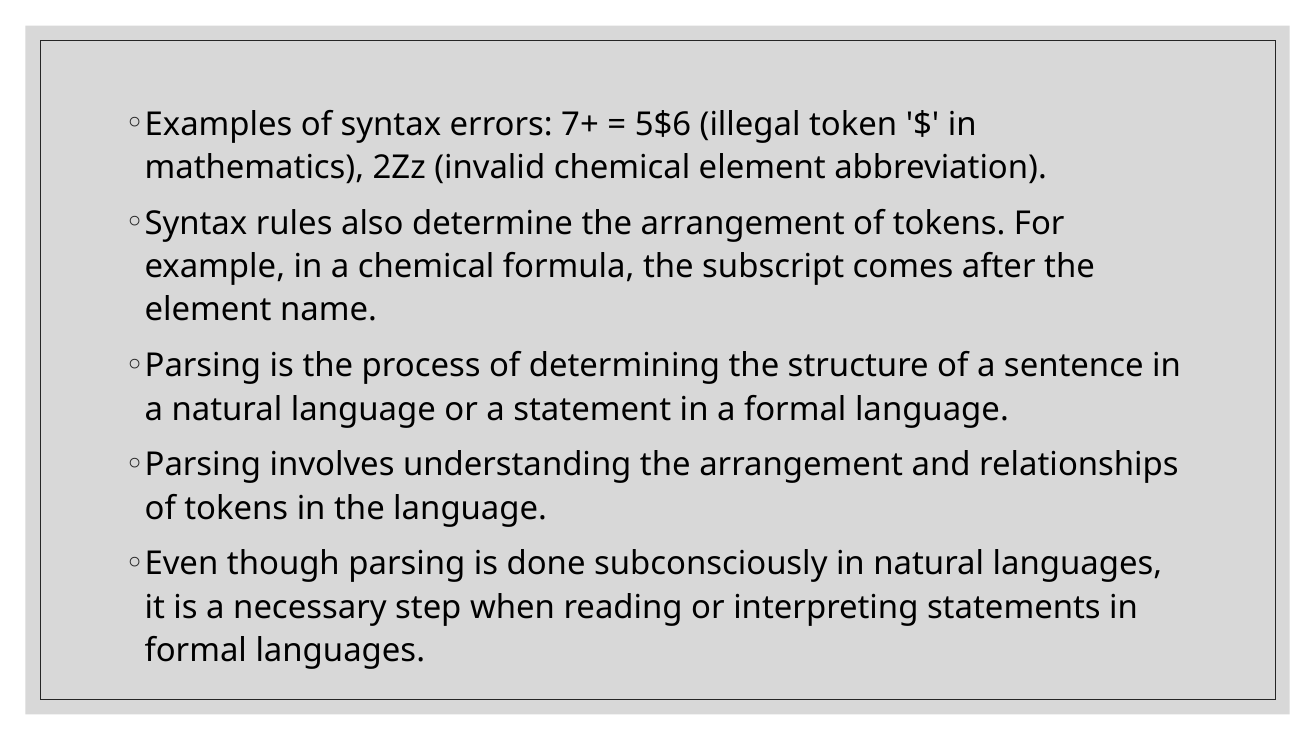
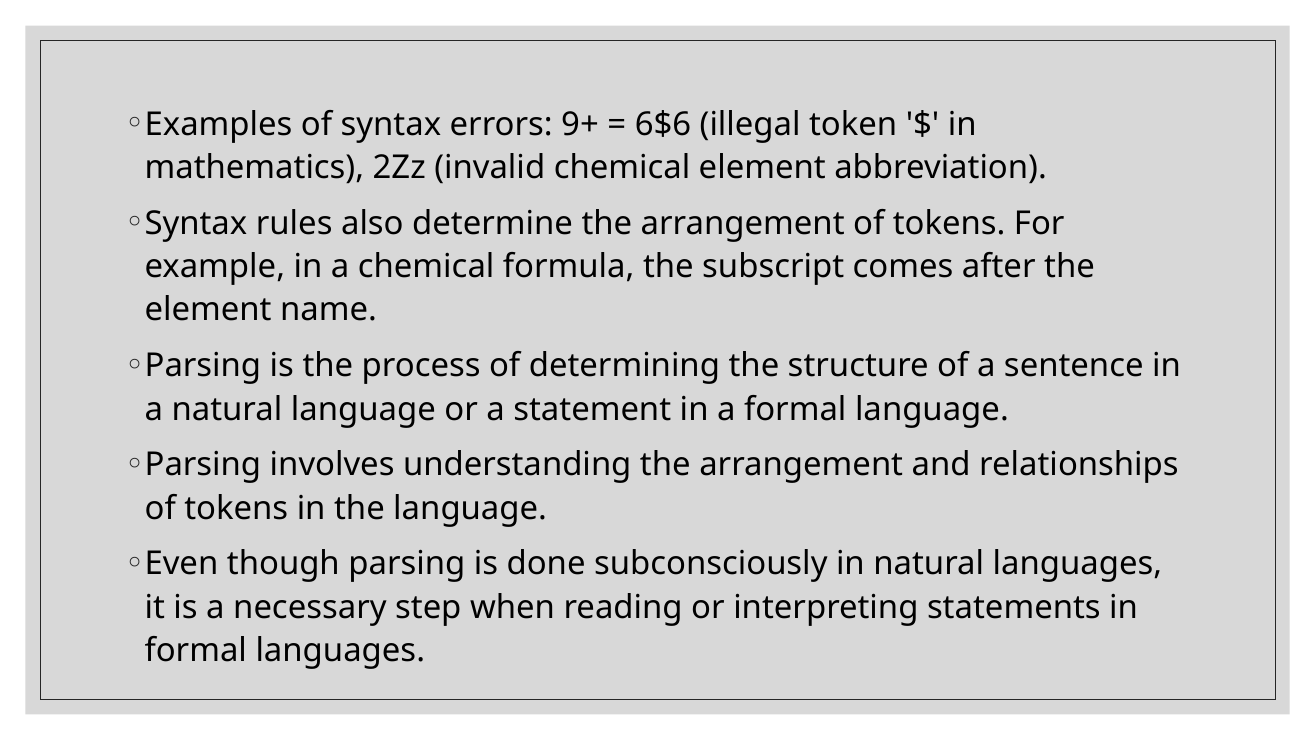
7+: 7+ -> 9+ (580, 124)
5$6: 5$6 -> 6$6 (663, 124)
